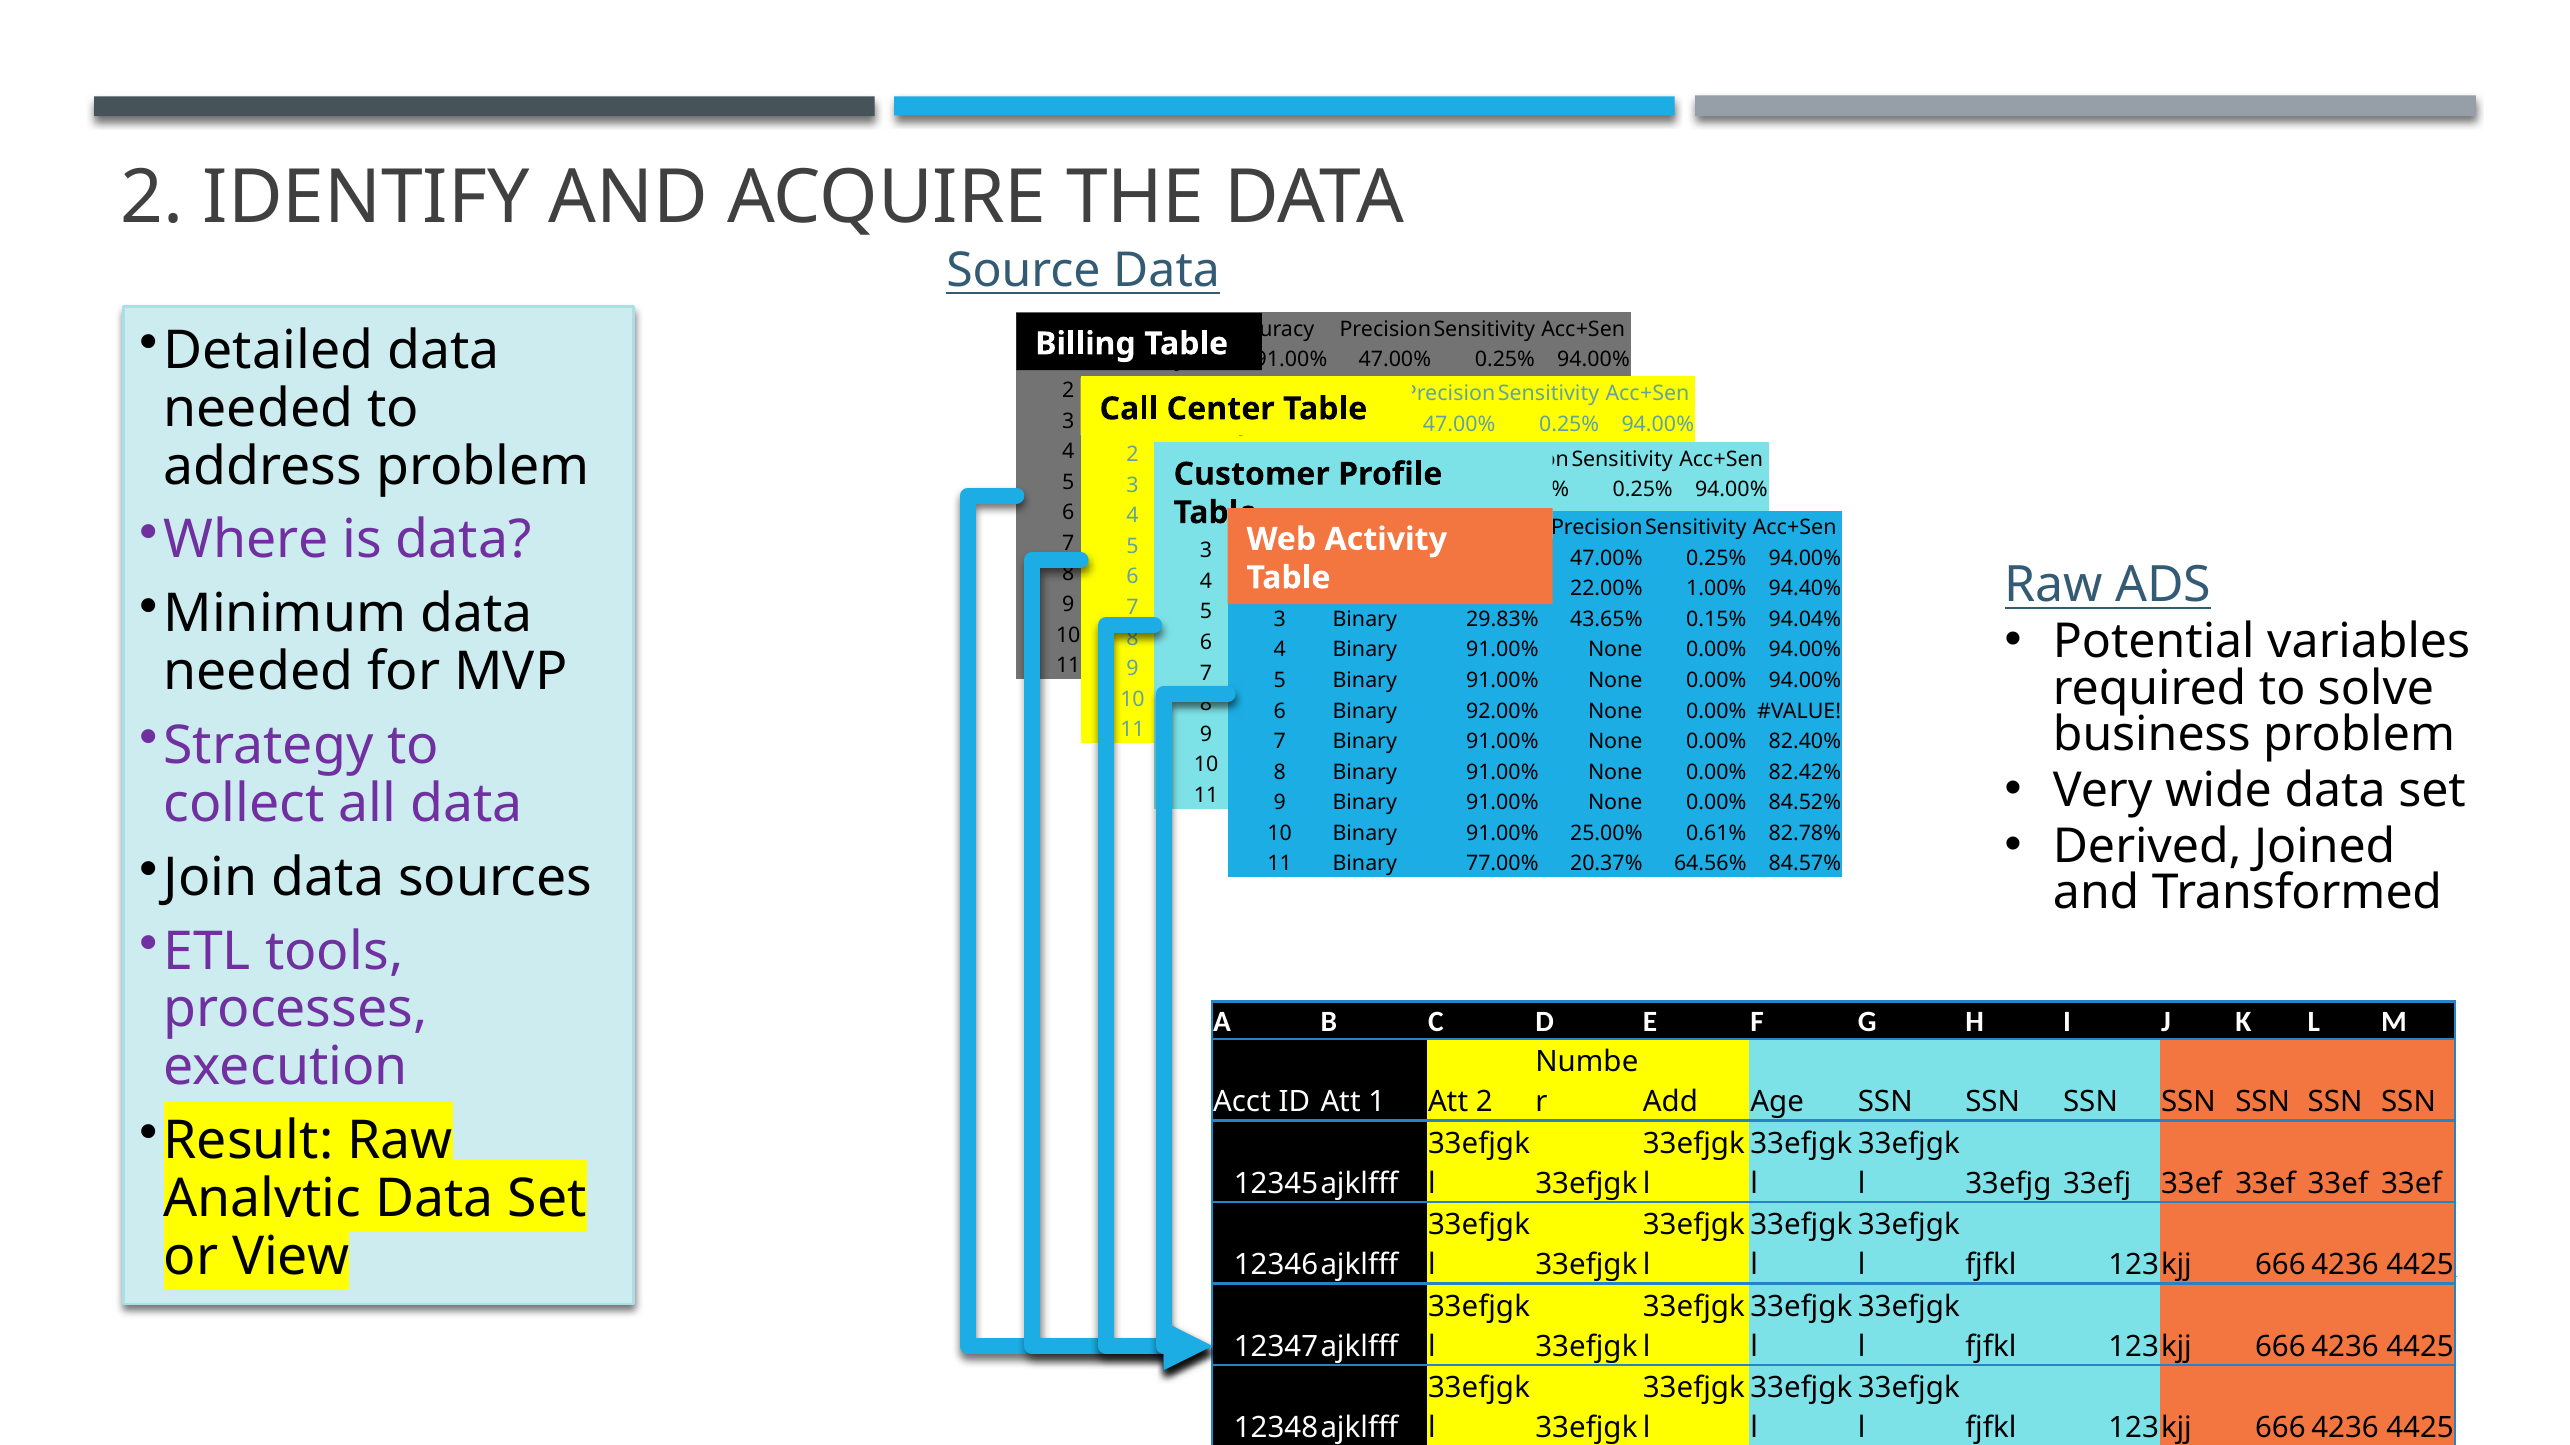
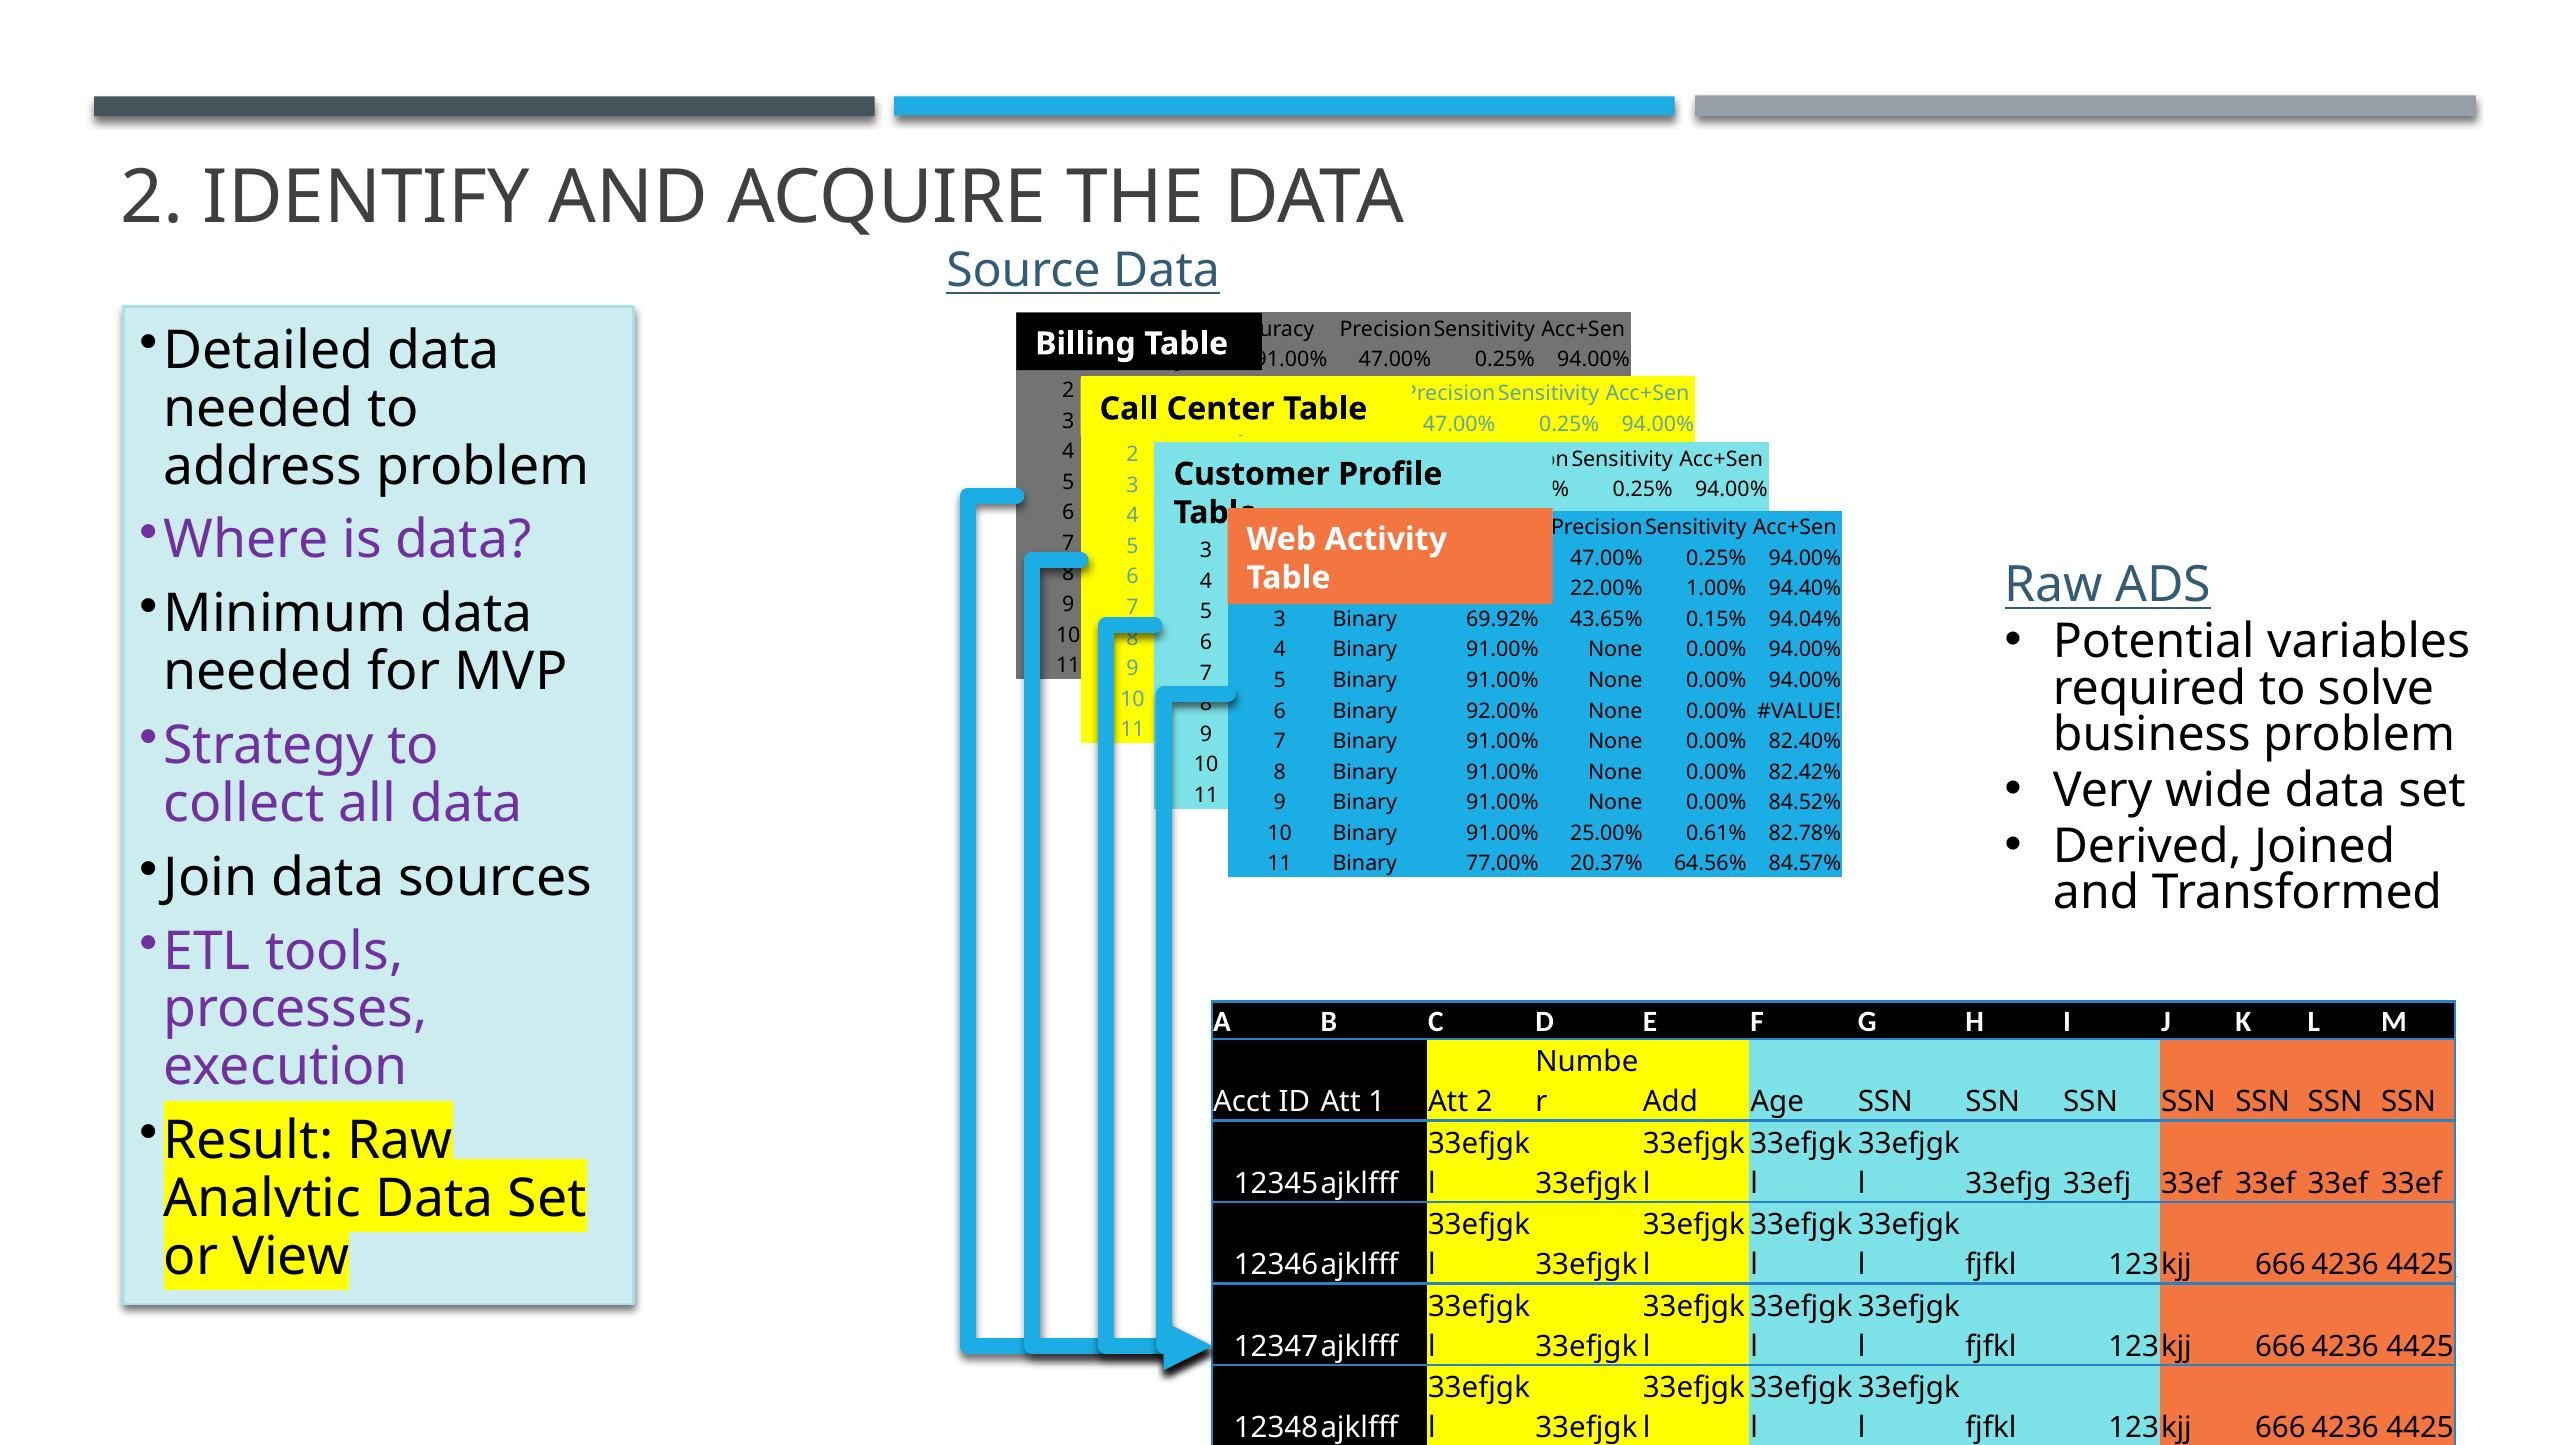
29.83%: 29.83% -> 69.92% (1502, 620)
